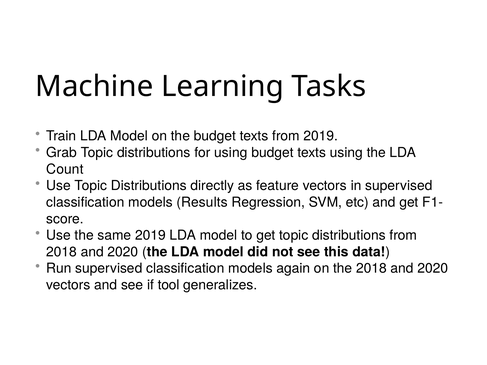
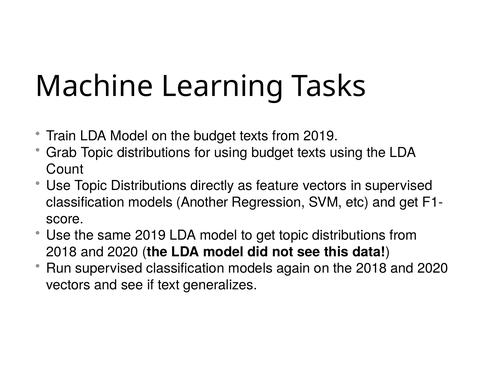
Results: Results -> Another (202, 202)
tool: tool -> text (169, 285)
